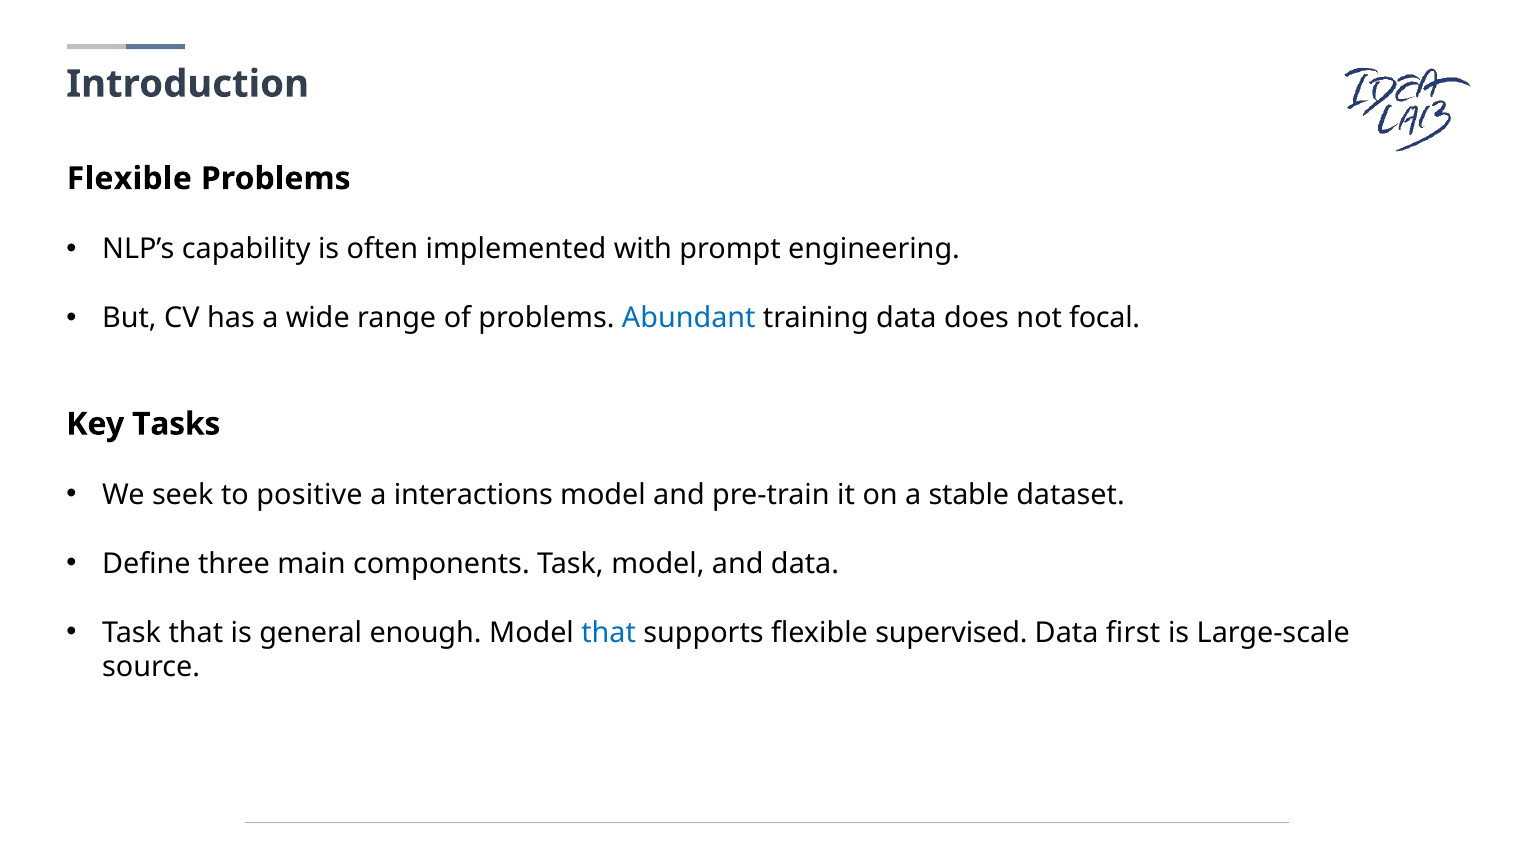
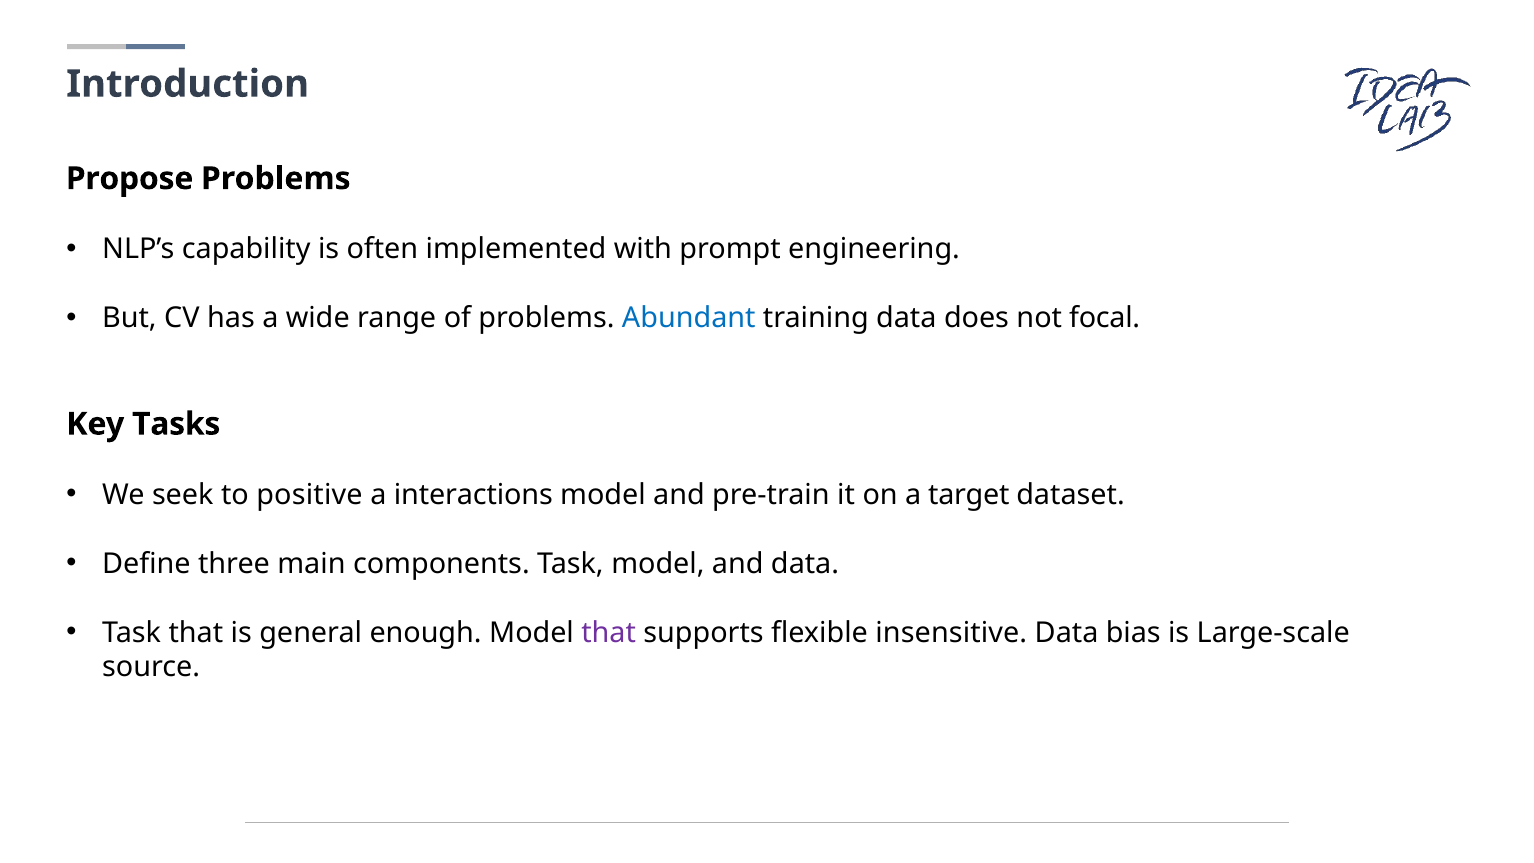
Flexible: Flexible -> Propose (130, 179)
stable: stable -> target (969, 495)
that colour: blue -> purple (609, 633)
supervised: supervised -> insensitive (951, 633)
first: first -> bias (1133, 633)
